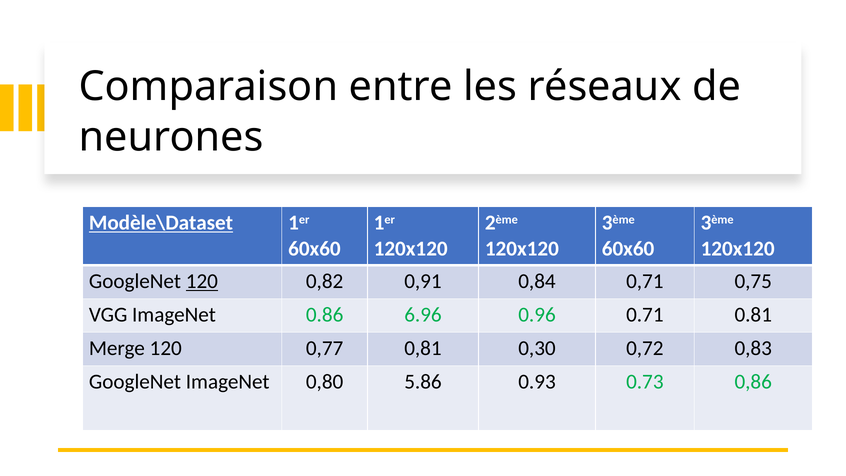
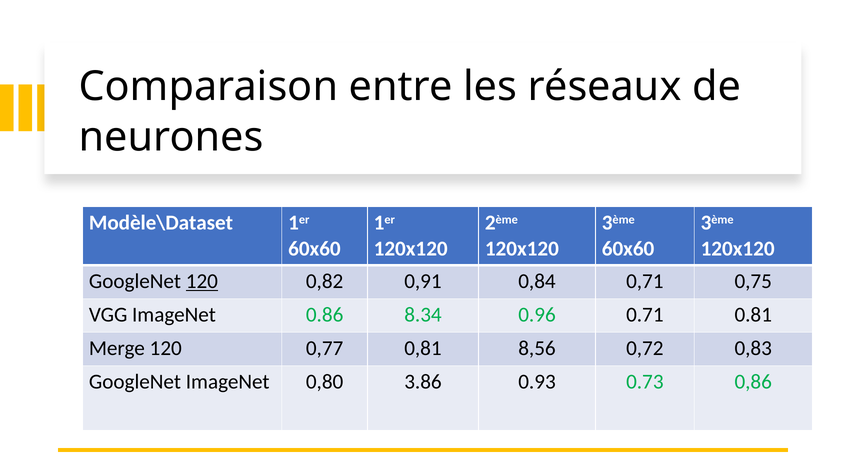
Modèle\Dataset underline: present -> none (161, 223)
6.96: 6.96 -> 8.34 (423, 315)
0,30: 0,30 -> 8,56 (537, 348)
5.86: 5.86 -> 3.86 (423, 382)
